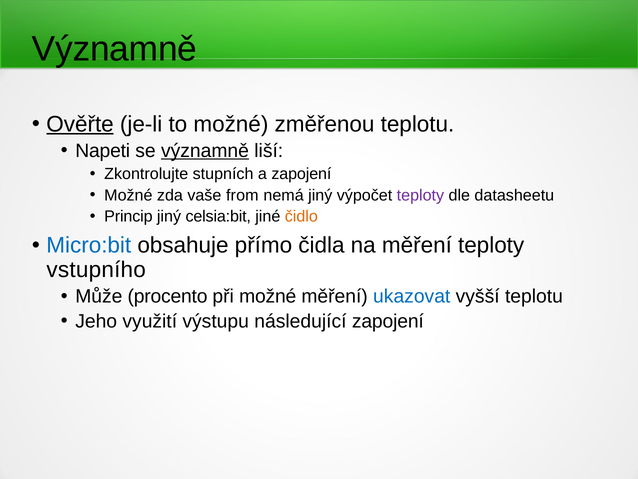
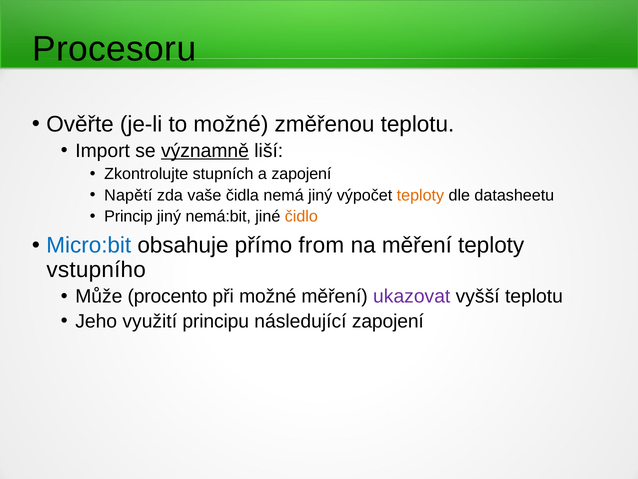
Významně: Významně -> Procesoru (114, 49)
Ověřte underline: present -> none (80, 124)
Napeti: Napeti -> Import (103, 151)
Možné: Možné -> Napětí (128, 195)
from: from -> čidla (242, 195)
teploty colour: purple -> orange (420, 195)
celsia:bit: celsia:bit -> nemá:bit (218, 216)
čidla: čidla -> from (321, 245)
ukazovat colour: blue -> purple (412, 296)
výstupu: výstupu -> principu (216, 321)
